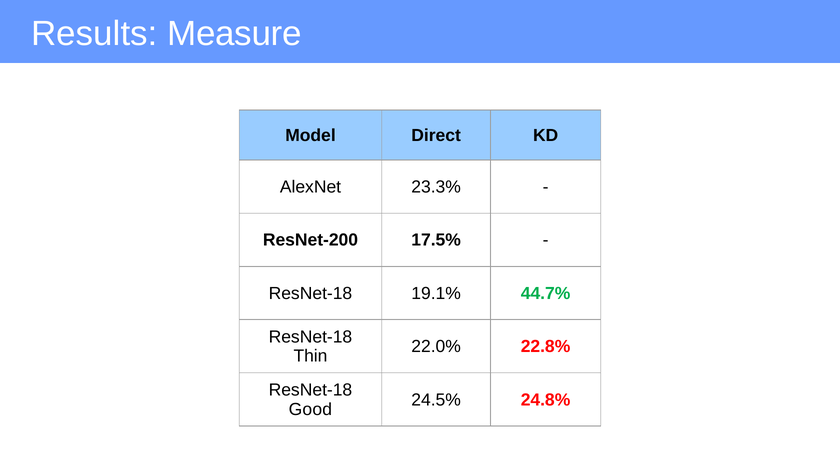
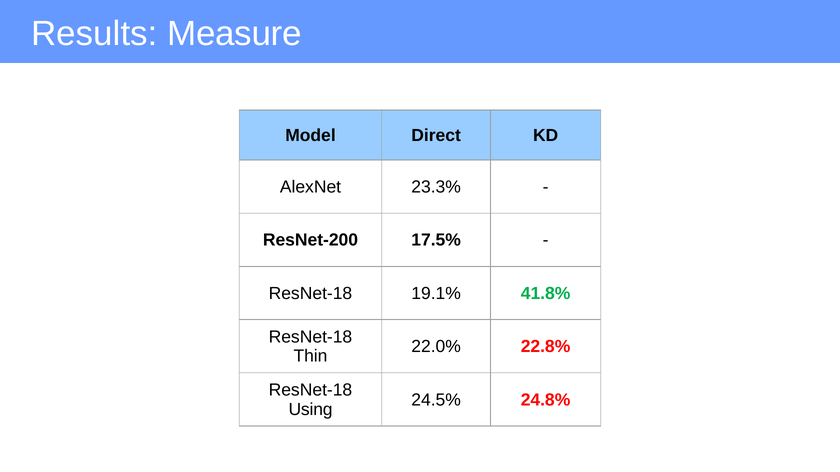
44.7%: 44.7% -> 41.8% (546, 294)
Good: Good -> Using (311, 410)
